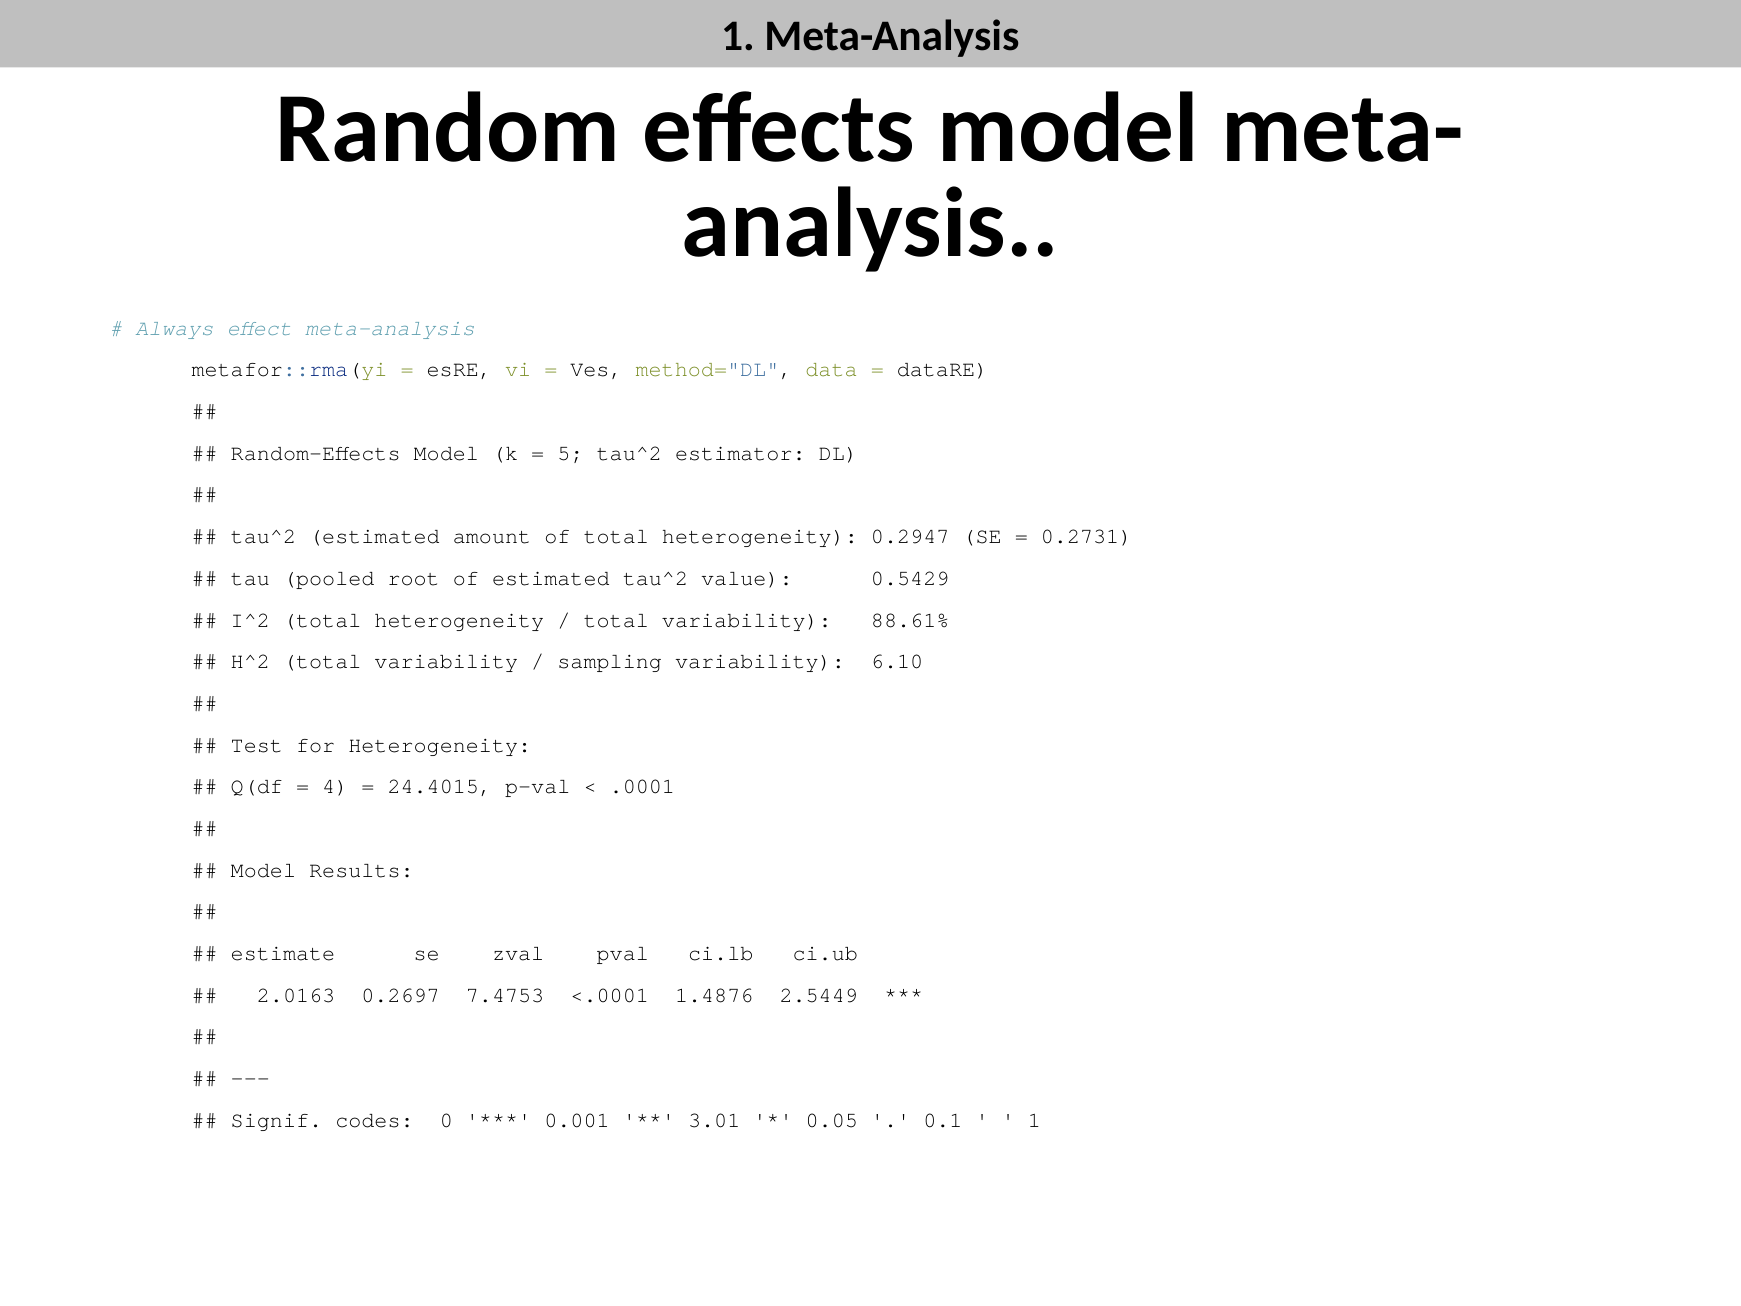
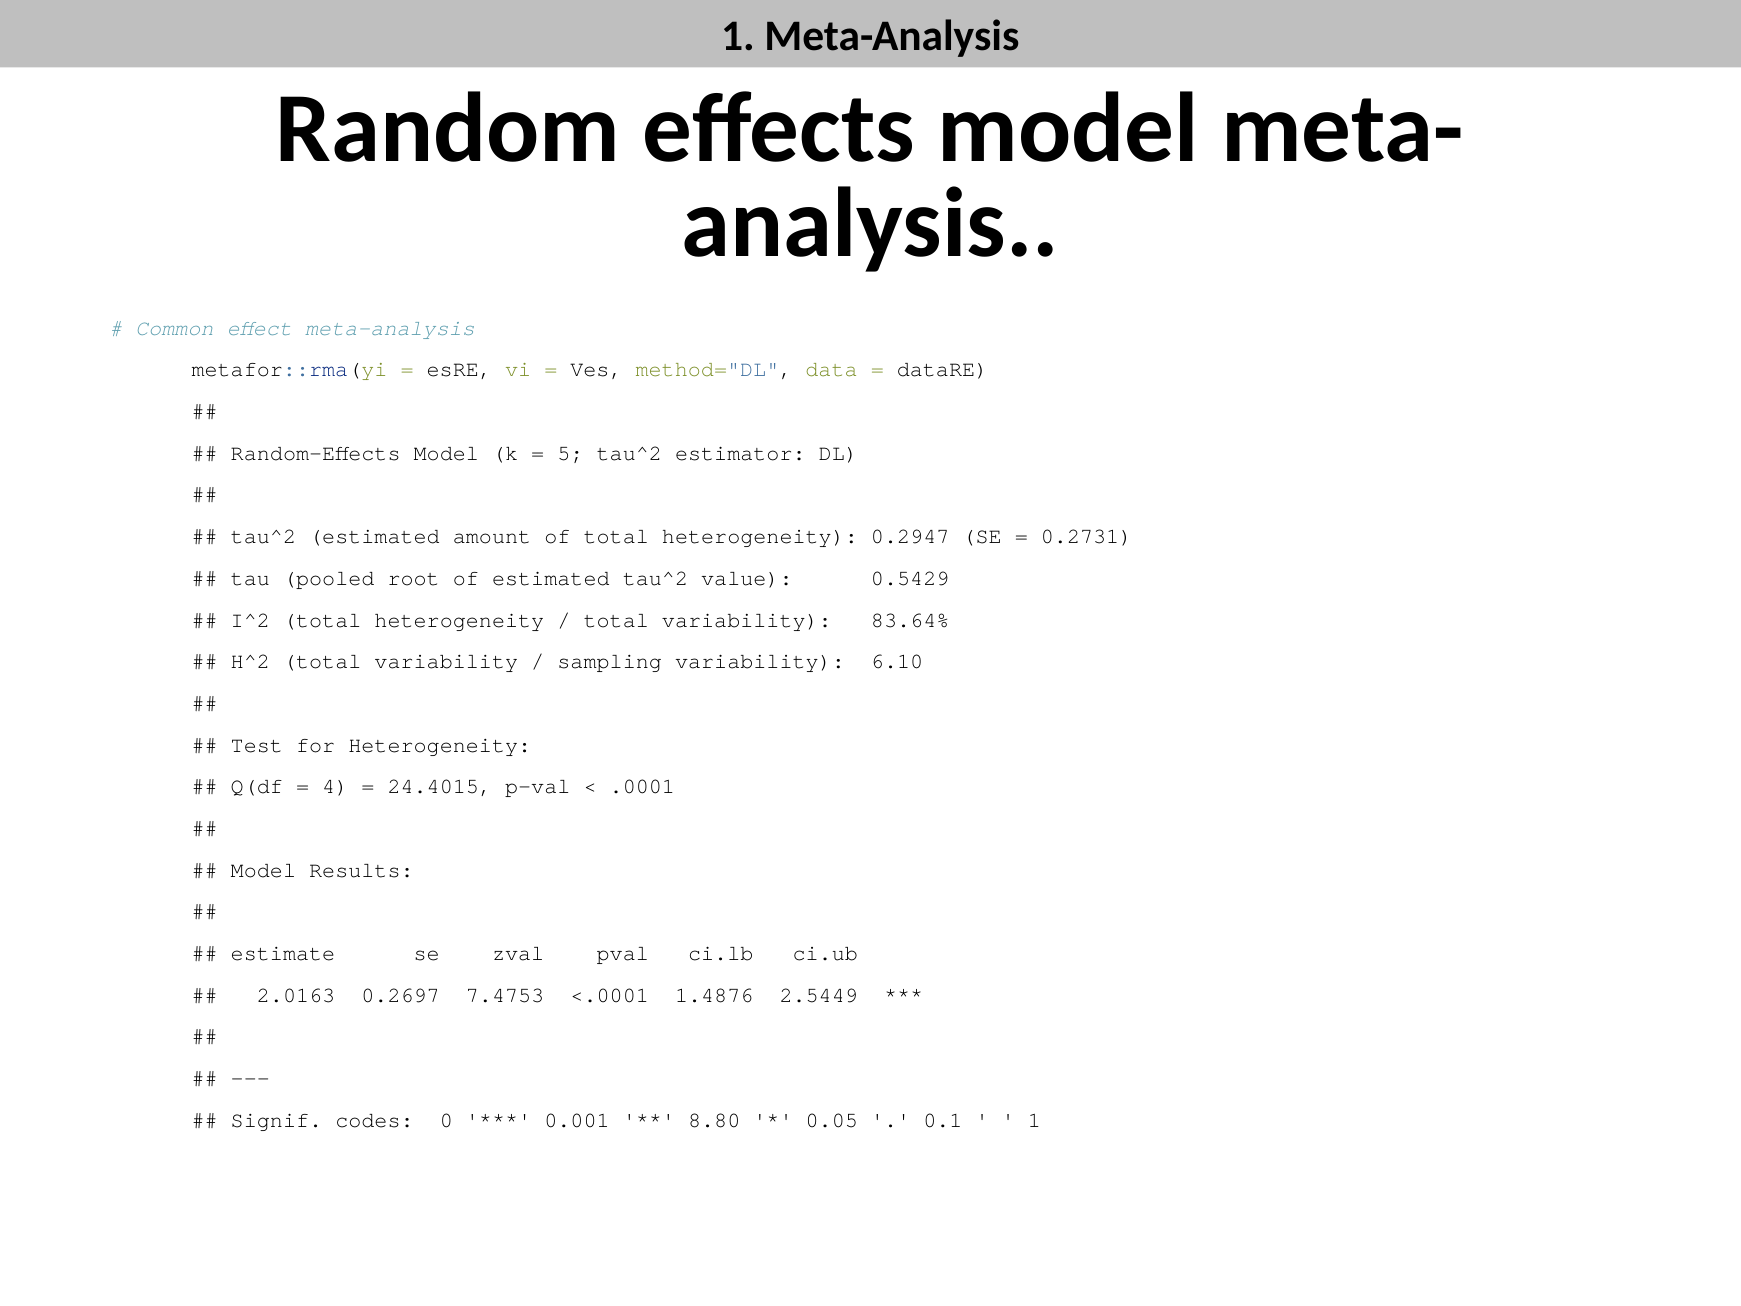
Always: Always -> Common (174, 328)
88.61%: 88.61% -> 83.64% (910, 620)
3.01: 3.01 -> 8.80 (714, 1120)
